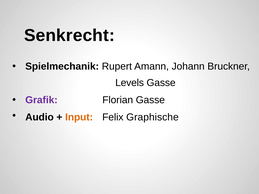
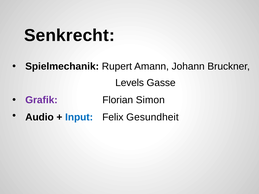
Florian Gasse: Gasse -> Simon (150, 100)
Input colour: orange -> blue (79, 117)
Graphische: Graphische -> Gesundheit (152, 117)
